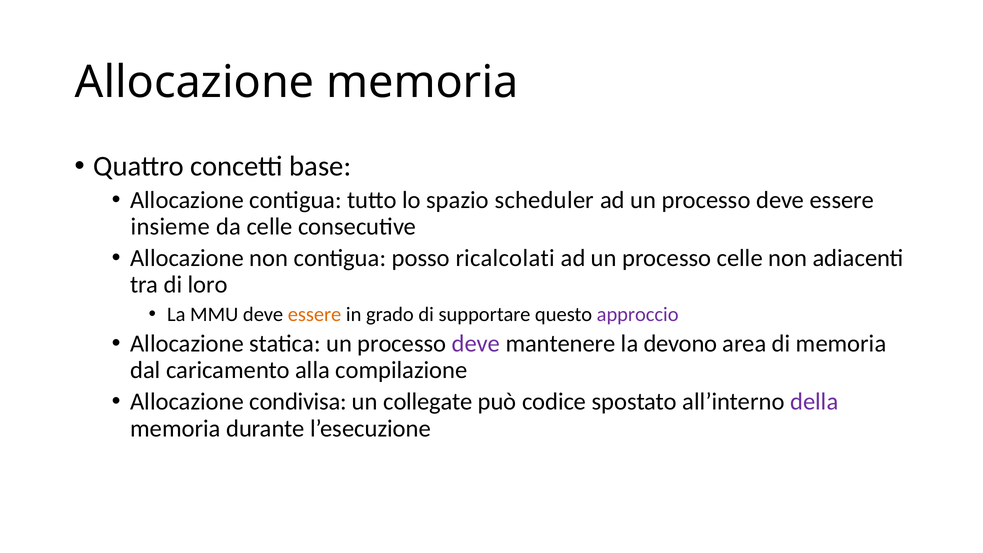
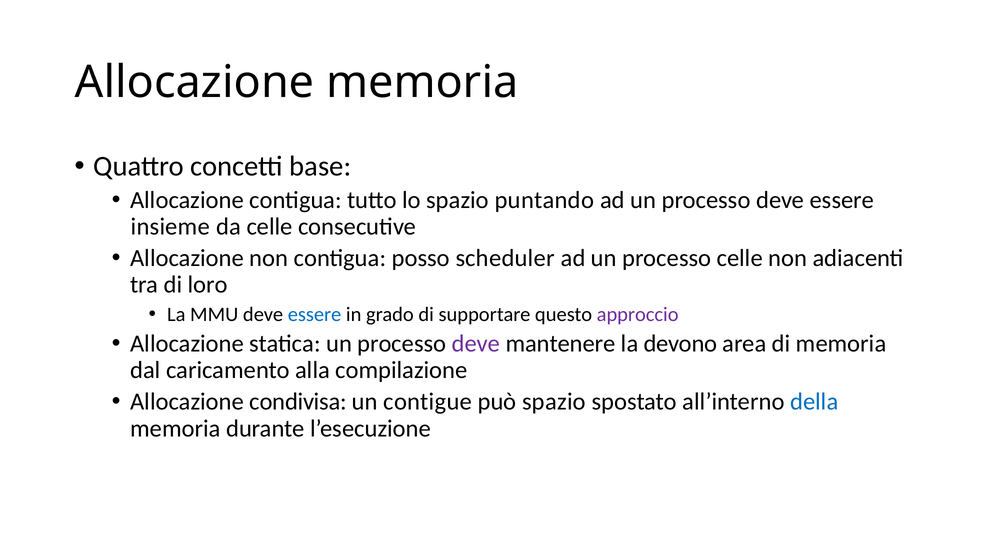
scheduler: scheduler -> puntando (544, 200)
ricalcolati: ricalcolati -> scheduler (505, 258)
essere colour: orange -> blue (315, 314)
collegate: collegate -> contigue (428, 402)
può codice: codice -> spazio (554, 402)
della colour: purple -> blue (814, 402)
